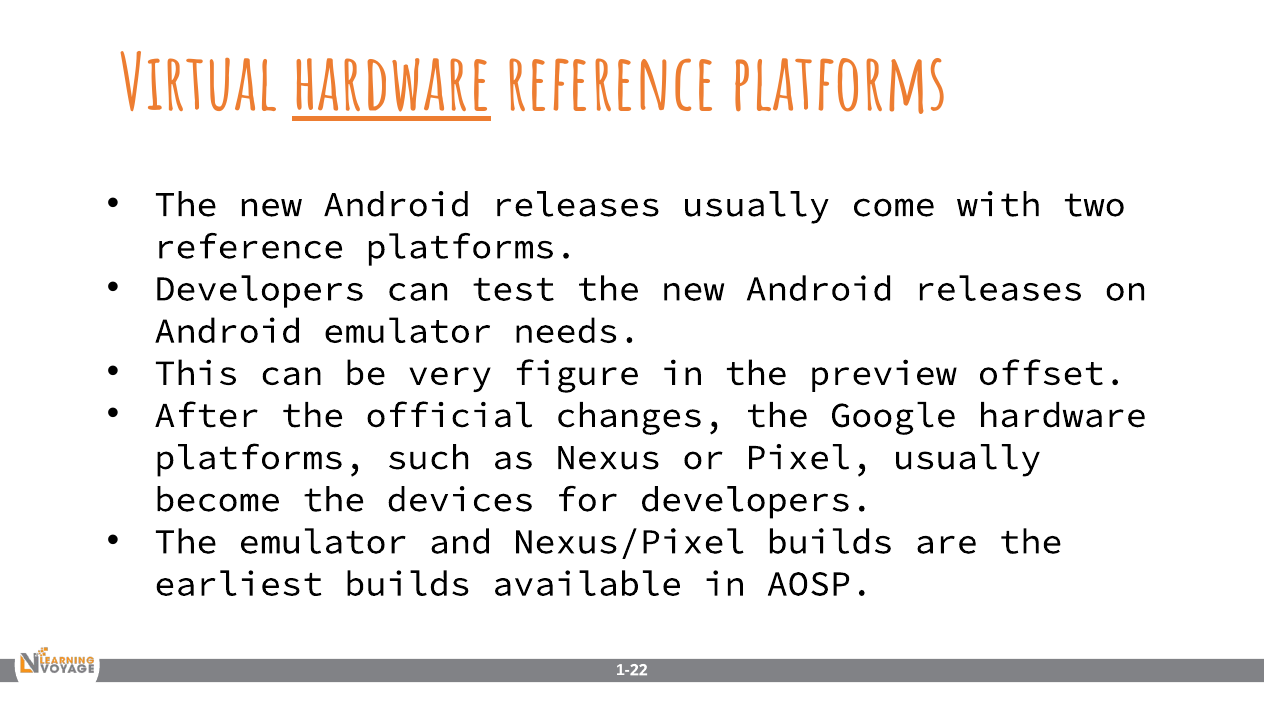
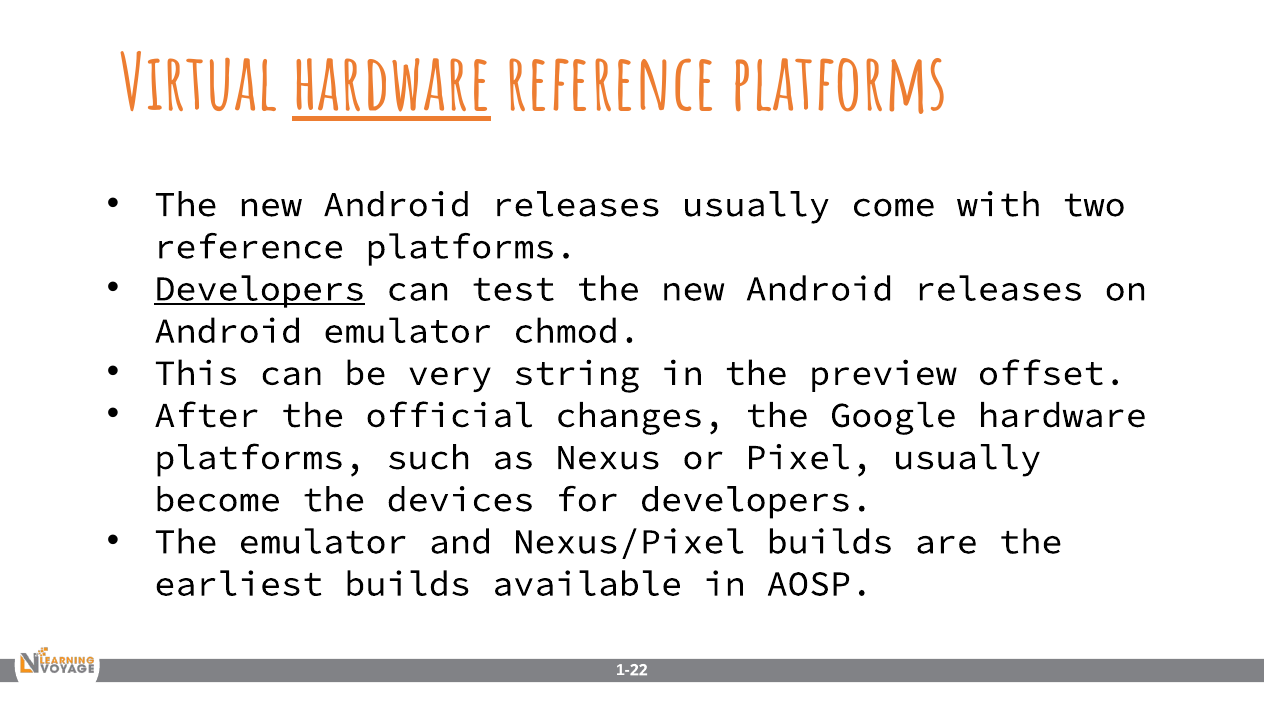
Developers underline: none -> present (260, 289)
needs: needs -> chmod (577, 331)
figure: figure -> string (577, 373)
